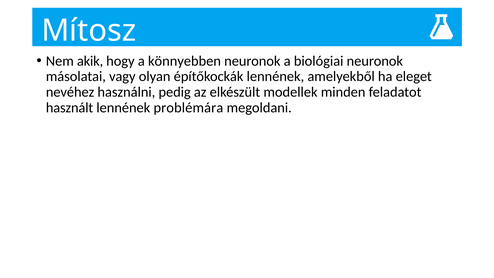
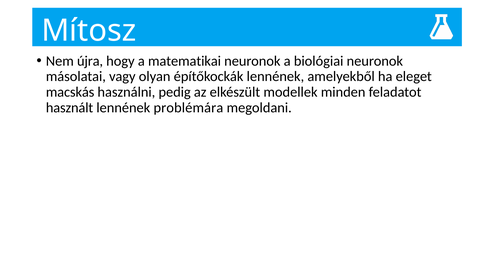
akik: akik -> újra (90, 61)
könnyebben: könnyebben -> matematikai (185, 61)
nevéhez: nevéhez -> macskás (70, 92)
